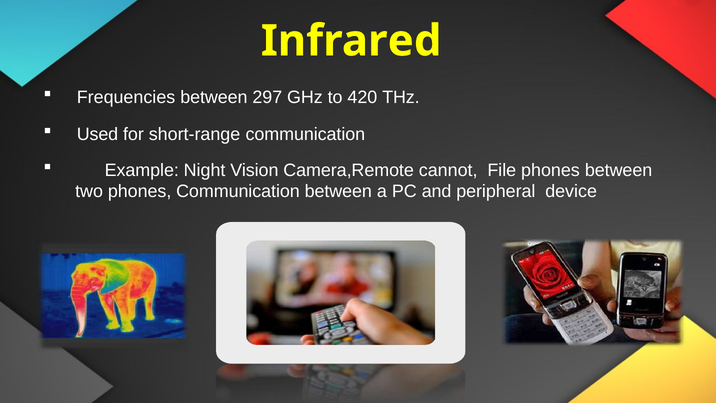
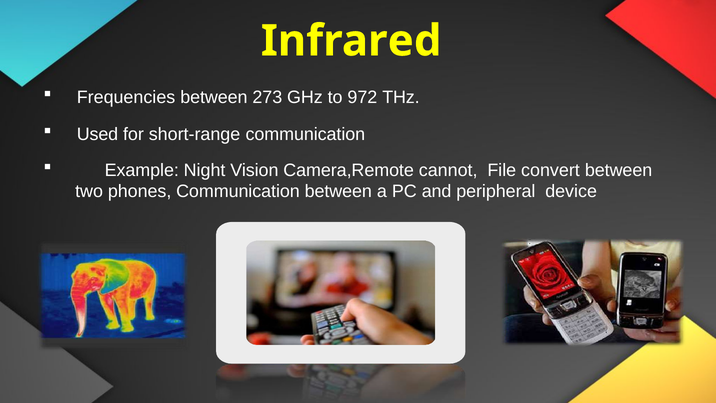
297: 297 -> 273 (267, 97)
420: 420 -> 972 (362, 97)
File phones: phones -> convert (550, 170)
